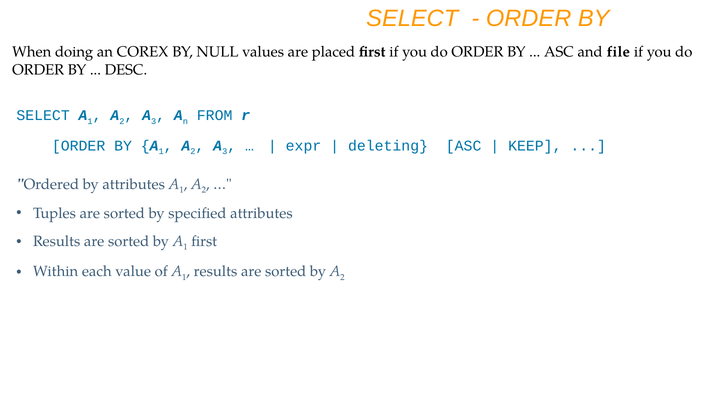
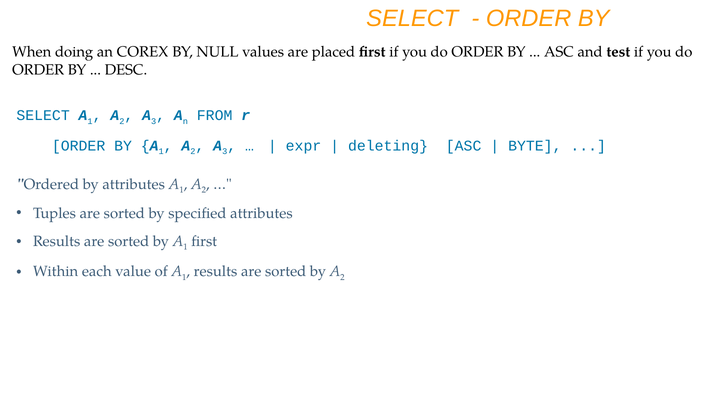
file: file -> test (618, 52)
KEEP: KEEP -> BYTE (535, 146)
